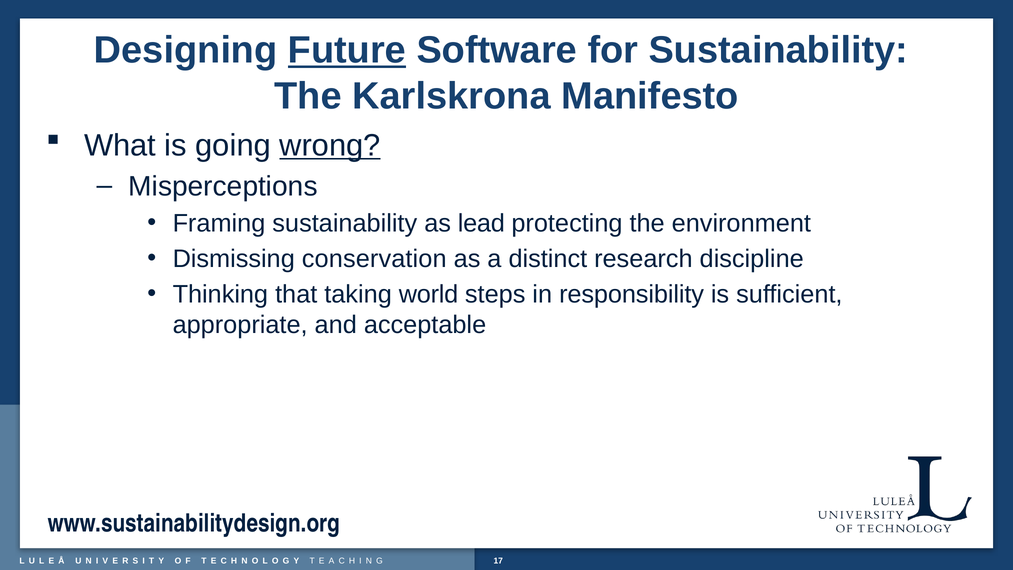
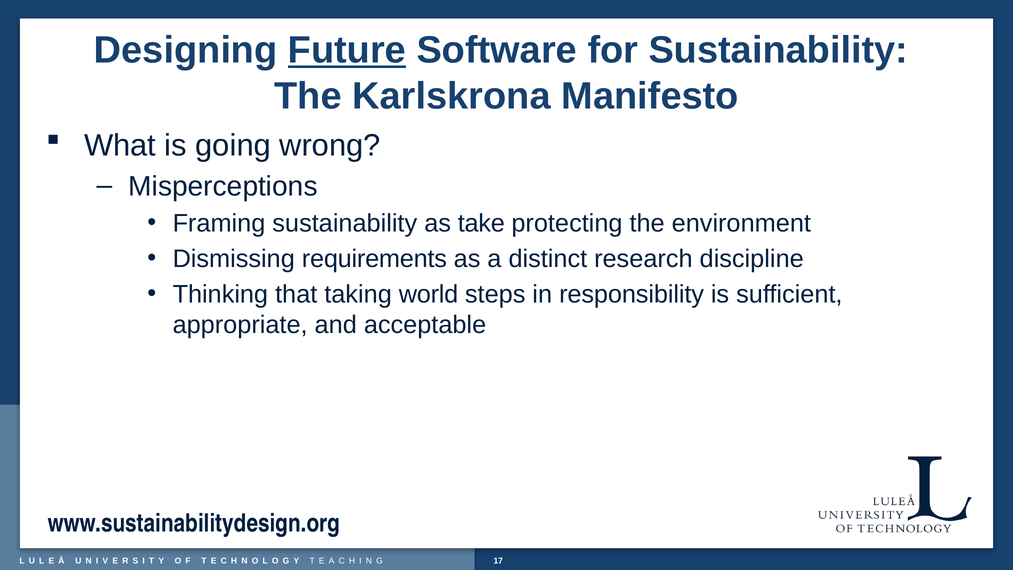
wrong underline: present -> none (330, 145)
lead: lead -> take (481, 223)
conservation: conservation -> requirements (374, 259)
